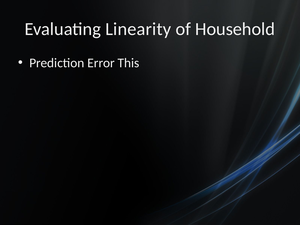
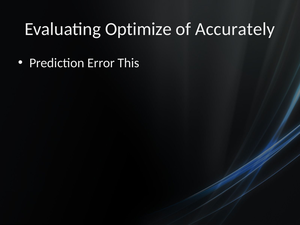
Linearity: Linearity -> Optimize (138, 29)
Household: Household -> Accurately (235, 29)
